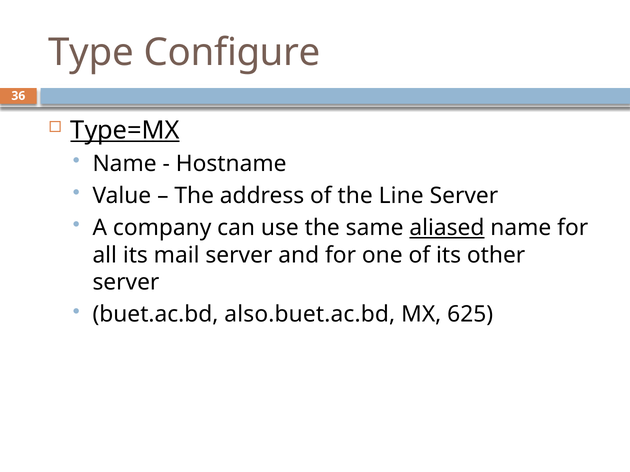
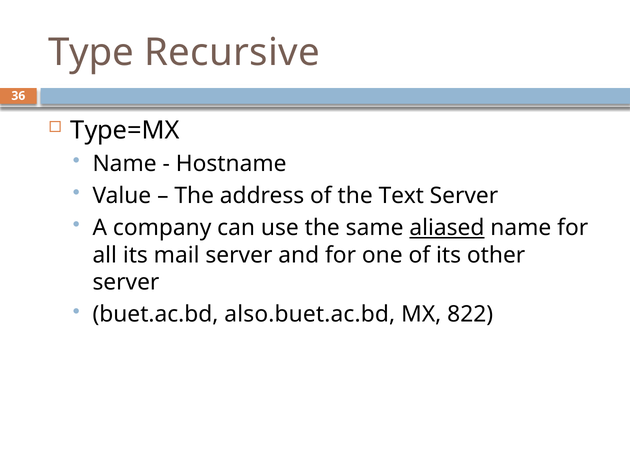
Configure: Configure -> Recursive (232, 53)
Type=MX underline: present -> none (125, 130)
Line: Line -> Text (401, 196)
625: 625 -> 822 (470, 315)
